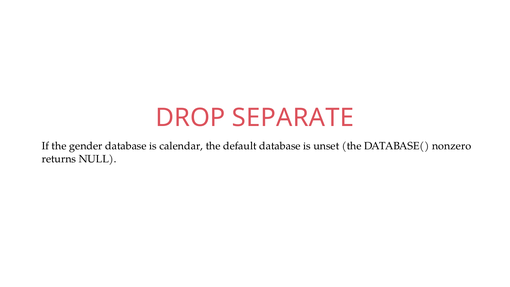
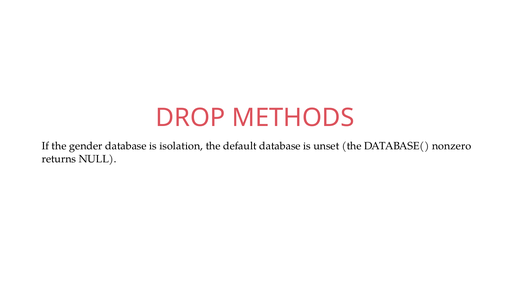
SEPARATE: SEPARATE -> METHODS (293, 118)
calendar: calendar -> isolation (181, 146)
